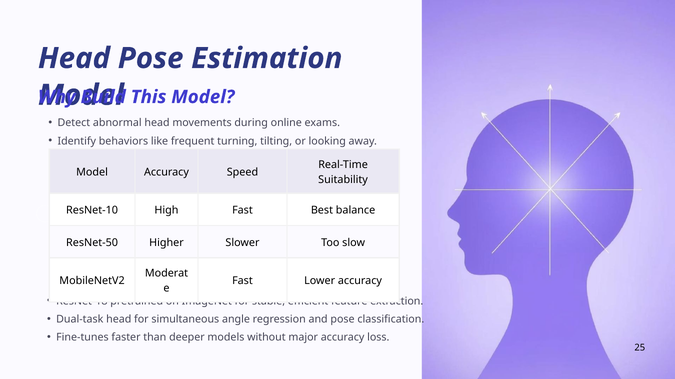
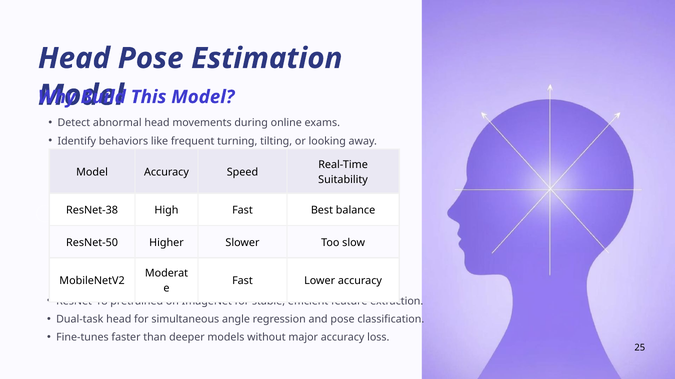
ResNet-10: ResNet-10 -> ResNet-38 (92, 211)
